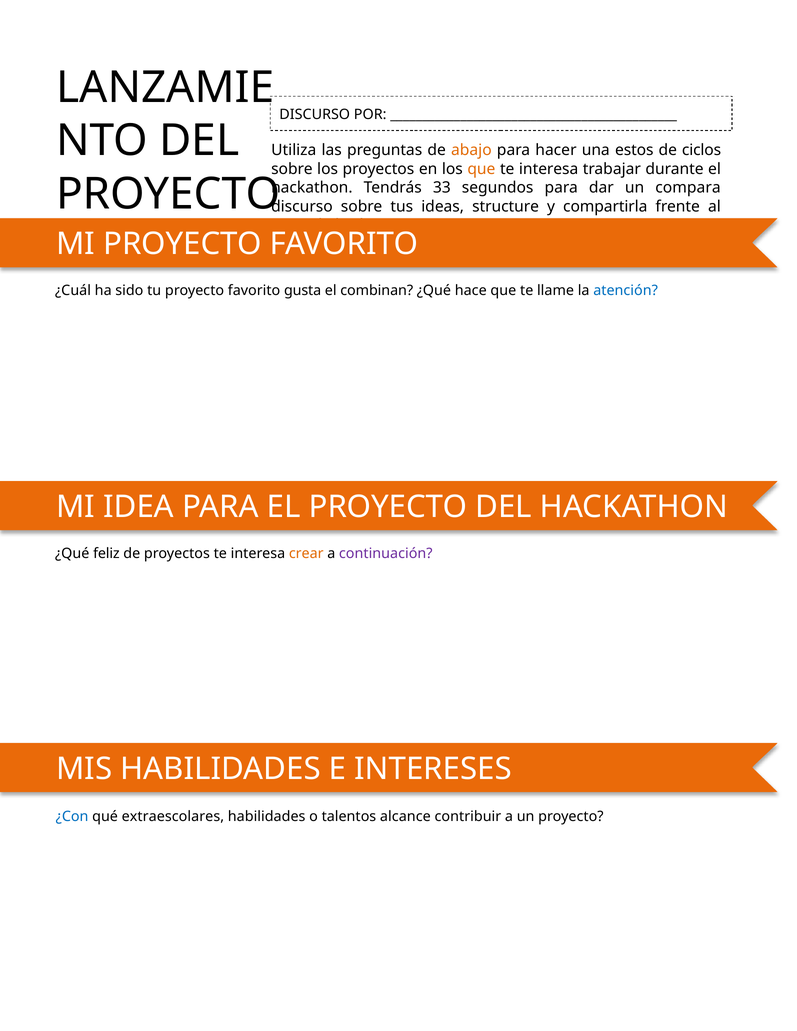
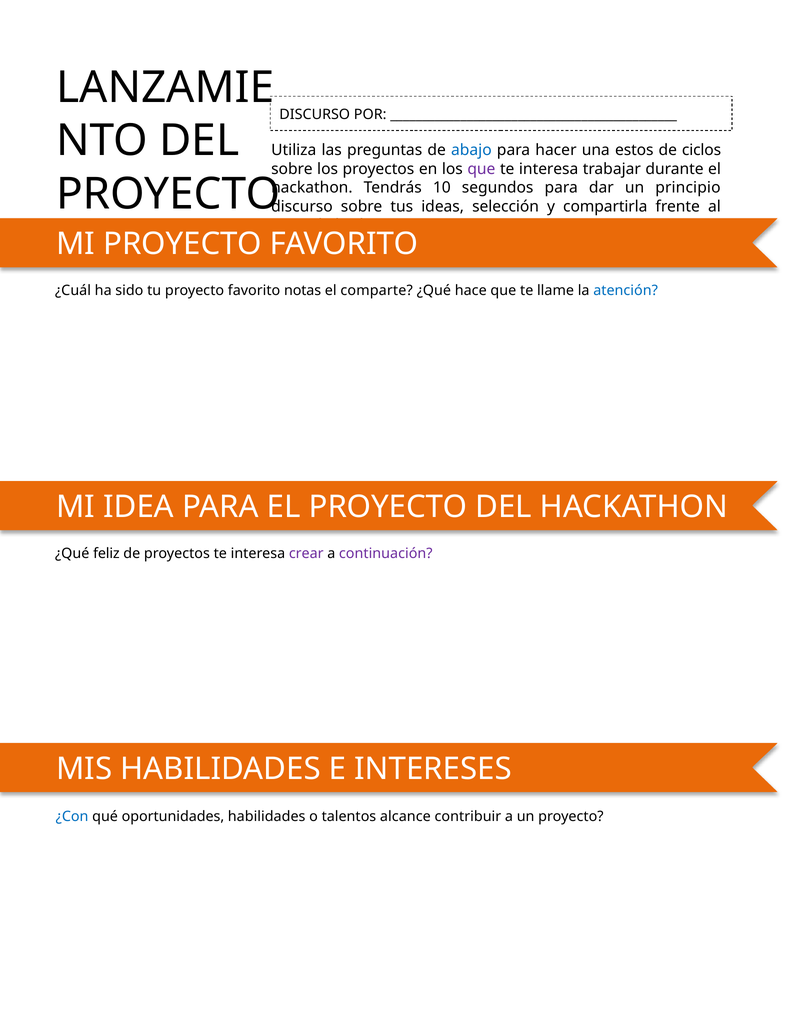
abajo colour: orange -> blue (471, 150)
que colour: orange -> purple (481, 169)
33: 33 -> 10 (442, 188)
compara: compara -> principio (688, 188)
structure: structure -> selección (506, 207)
gusta: gusta -> notas (303, 291)
combinan: combinan -> comparte (377, 291)
crear colour: orange -> purple (306, 554)
extraescolares: extraescolares -> oportunidades (173, 817)
